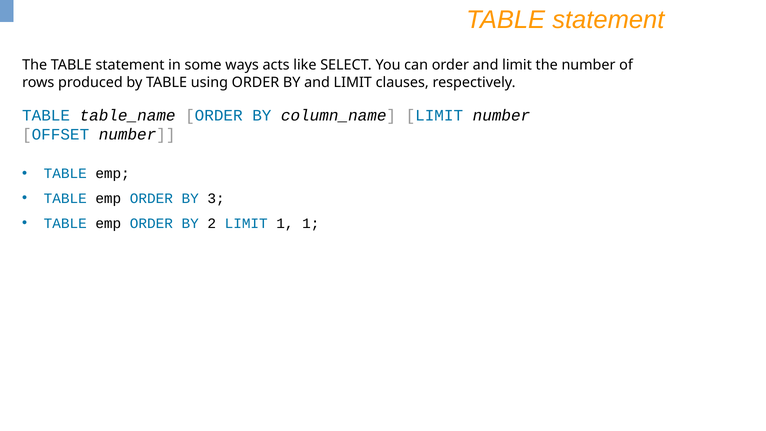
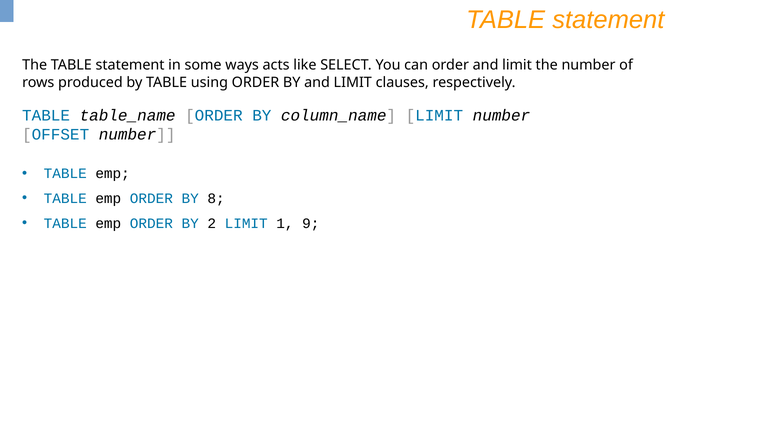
3: 3 -> 8 (216, 198)
1 1: 1 -> 9 (311, 223)
